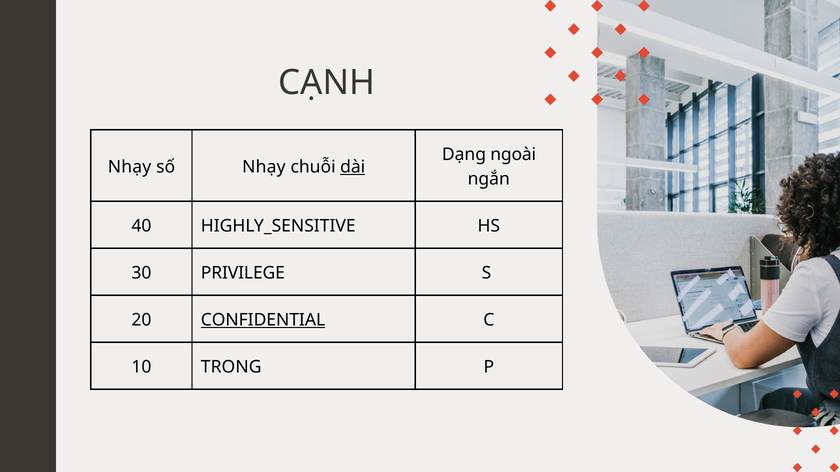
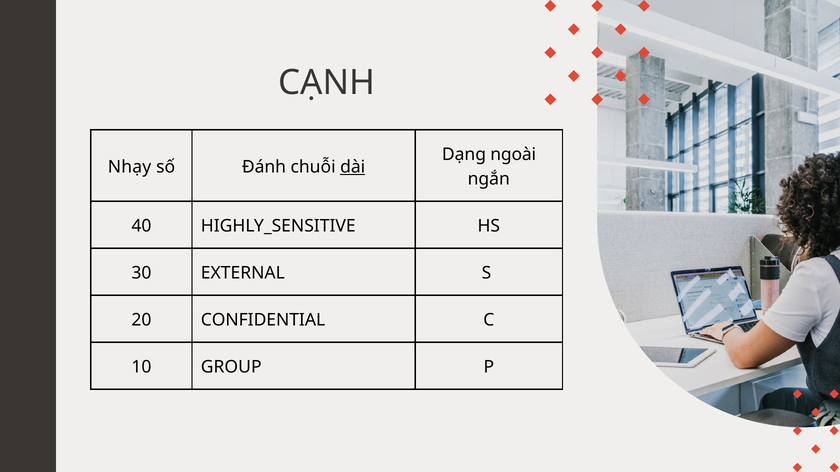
số Nhạy: Nhạy -> Đánh (264, 167)
PRIVILEGE: PRIVILEGE -> EXTERNAL (243, 273)
CONFIDENTIAL underline: present -> none (263, 320)
TRONG: TRONG -> GROUP (231, 367)
